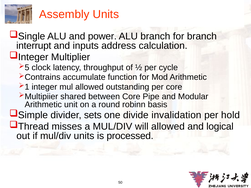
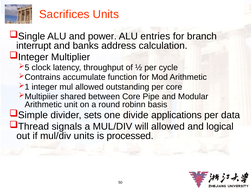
Assembly: Assembly -> Sacrifices (64, 14)
ALU branch: branch -> entries (155, 36)
inputs: inputs -> banks (86, 46)
invalidation: invalidation -> applications (176, 115)
hold: hold -> data (231, 115)
misses: misses -> signals (67, 127)
